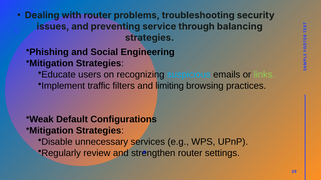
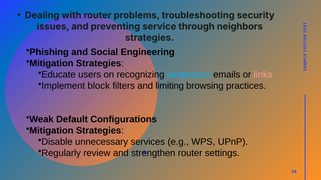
balancing: balancing -> neighbors (240, 27)
links colour: light green -> pink (264, 75)
traffic: traffic -> block (99, 86)
